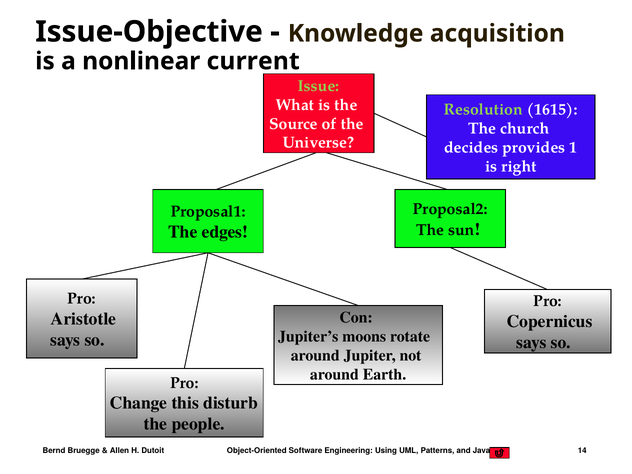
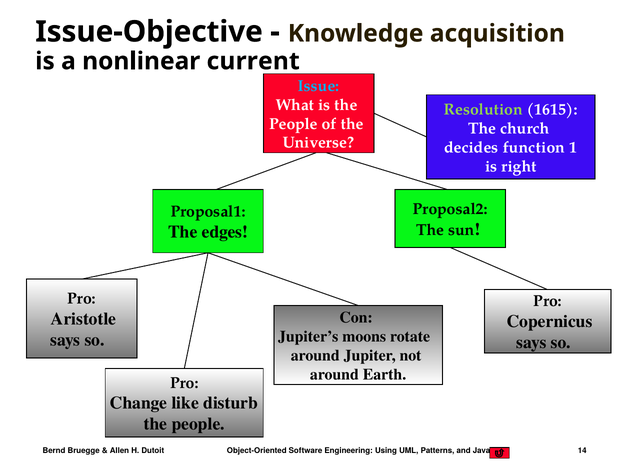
Issue colour: light green -> light blue (319, 86)
Source: Source -> People (294, 124)
provides: provides -> function (534, 148)
this: this -> like (185, 403)
